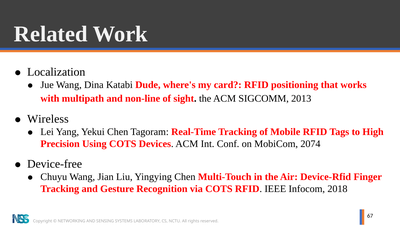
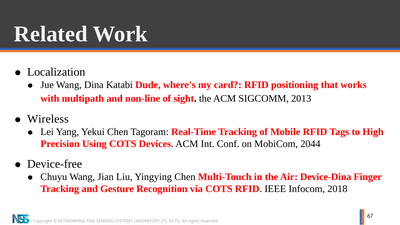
2074: 2074 -> 2044 (310, 144)
Device-Rfid: Device-Rfid -> Device-Dina (326, 177)
